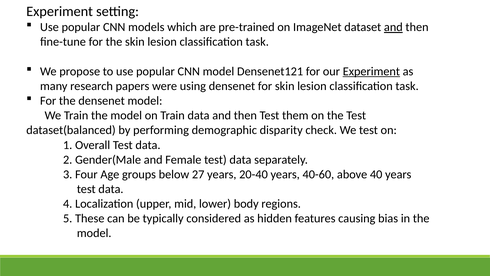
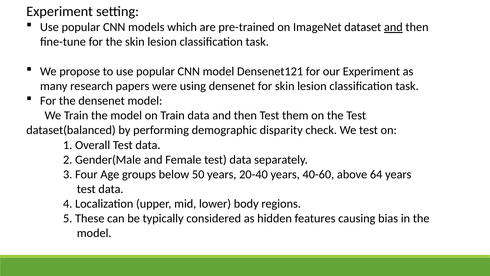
Experiment underline: present -> none (371, 71)
27: 27 -> 50 (198, 174)
40: 40 -> 64 (376, 174)
